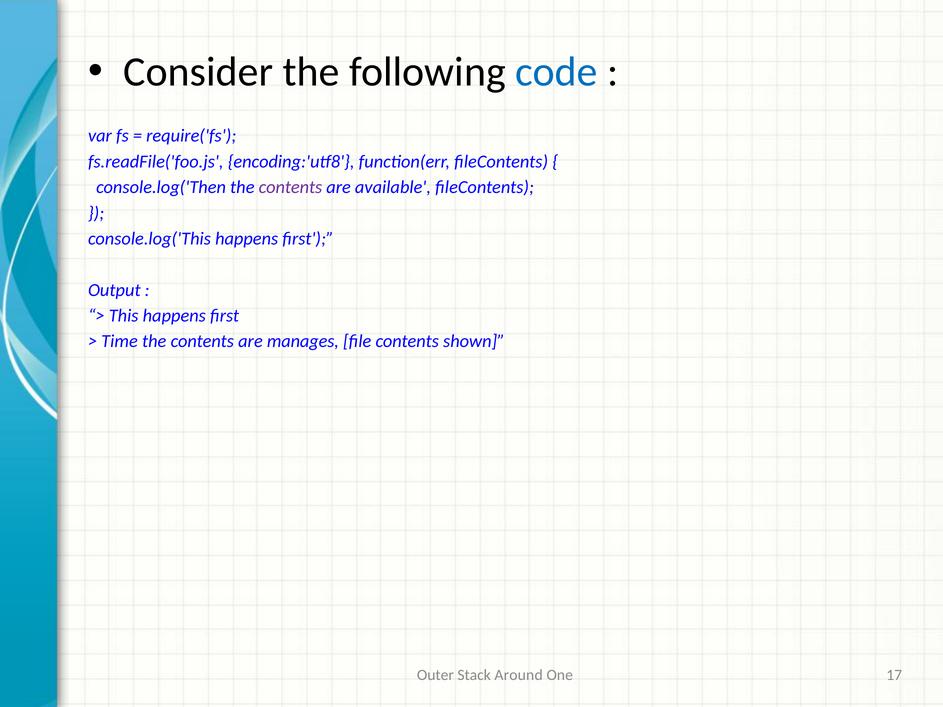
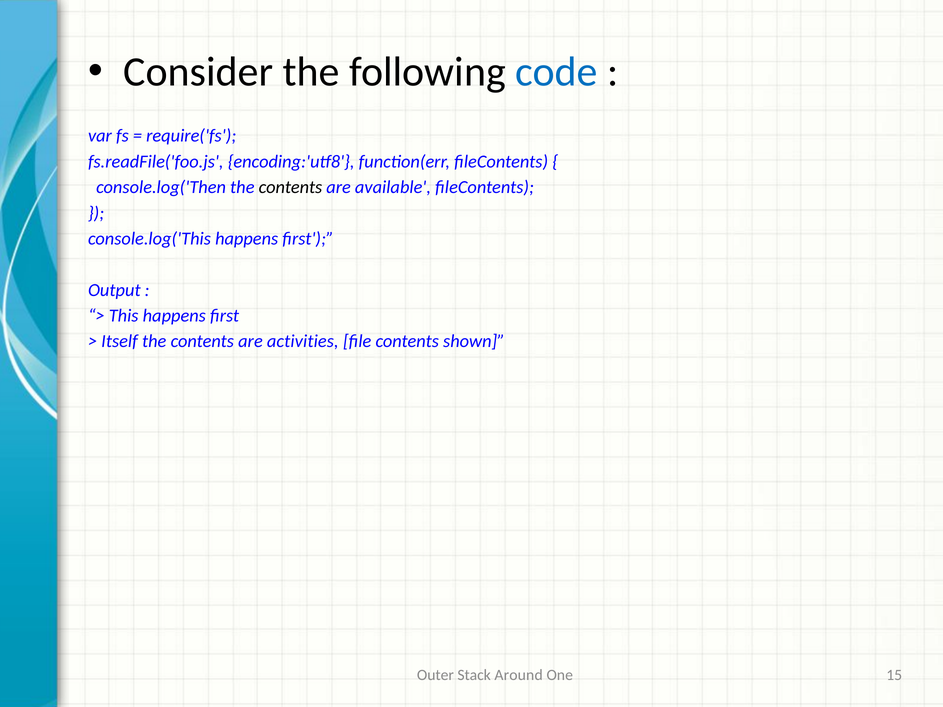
contents colour: purple -> black (290, 187)
Time: Time -> Itself (120, 341)
manages: manages -> activities (303, 341)
17: 17 -> 15 (894, 675)
